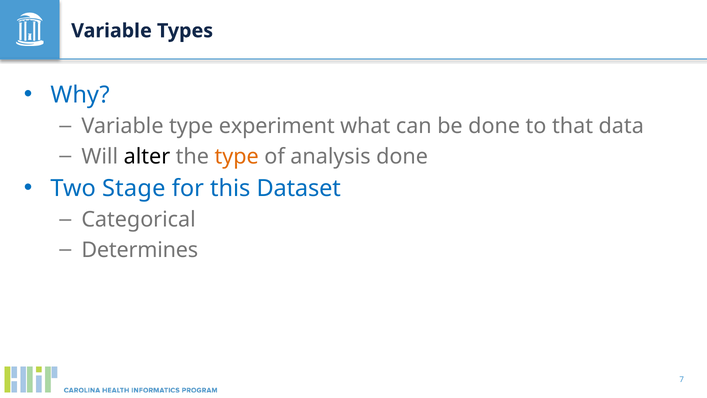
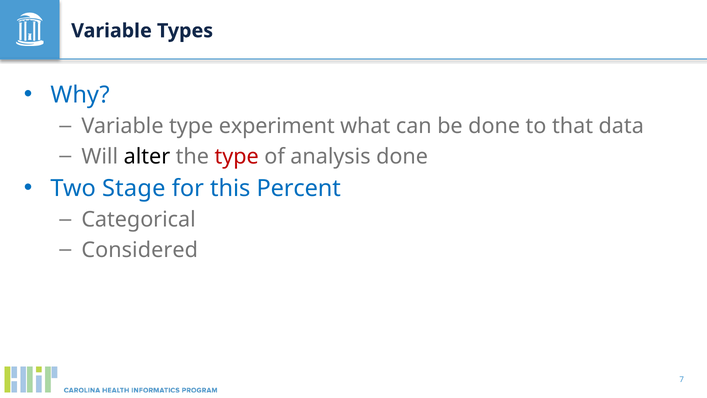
type colour: orange -> red (237, 156)
Dataset: Dataset -> Percent (299, 188)
Determines: Determines -> Considered (140, 250)
